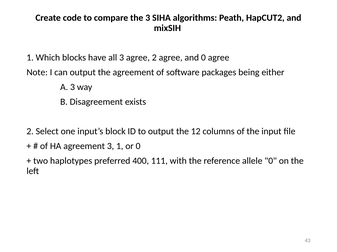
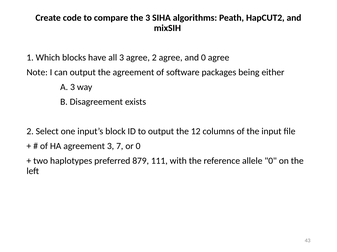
3 1: 1 -> 7 (120, 147)
400: 400 -> 879 (141, 161)
